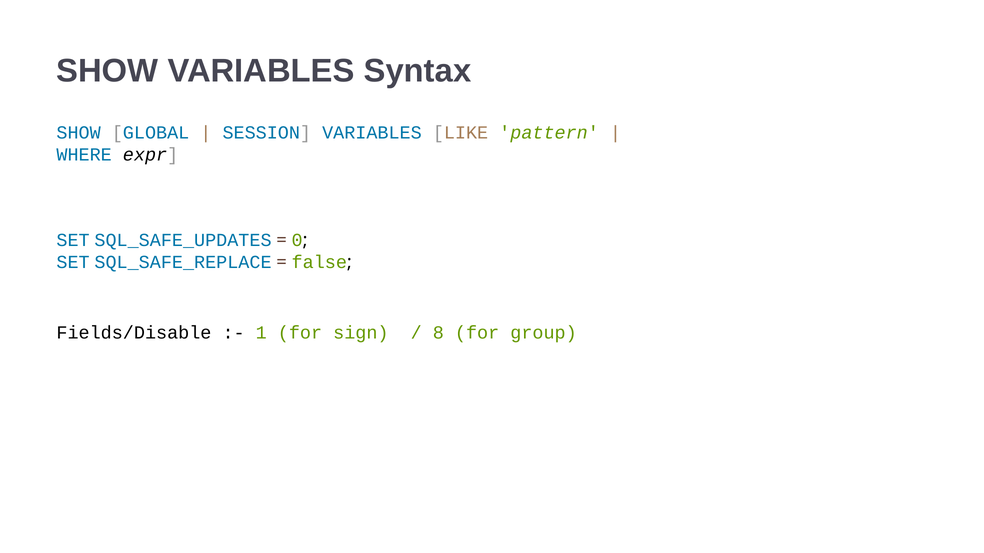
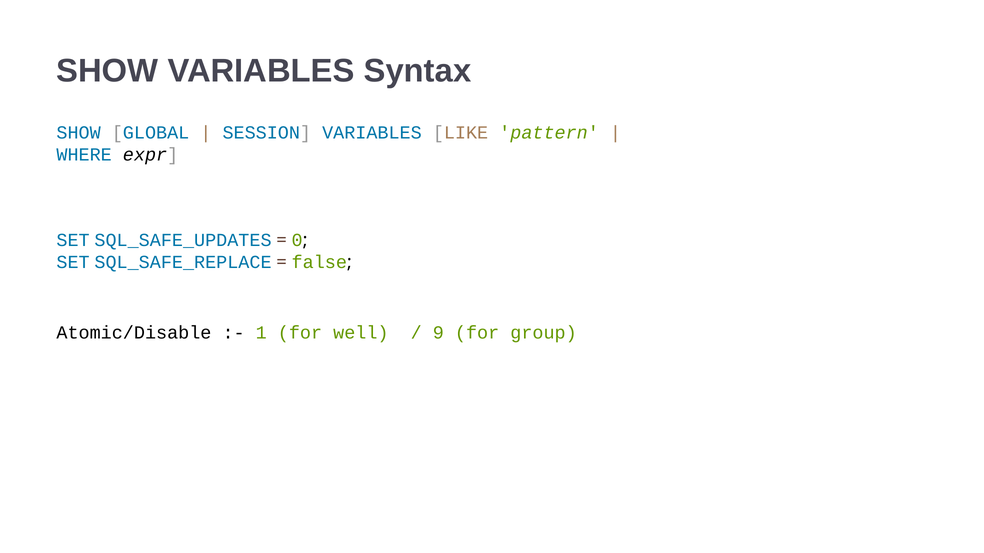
Fields/Disable: Fields/Disable -> Atomic/Disable (134, 333)
sign: sign -> well (361, 333)
8: 8 -> 9 (438, 333)
